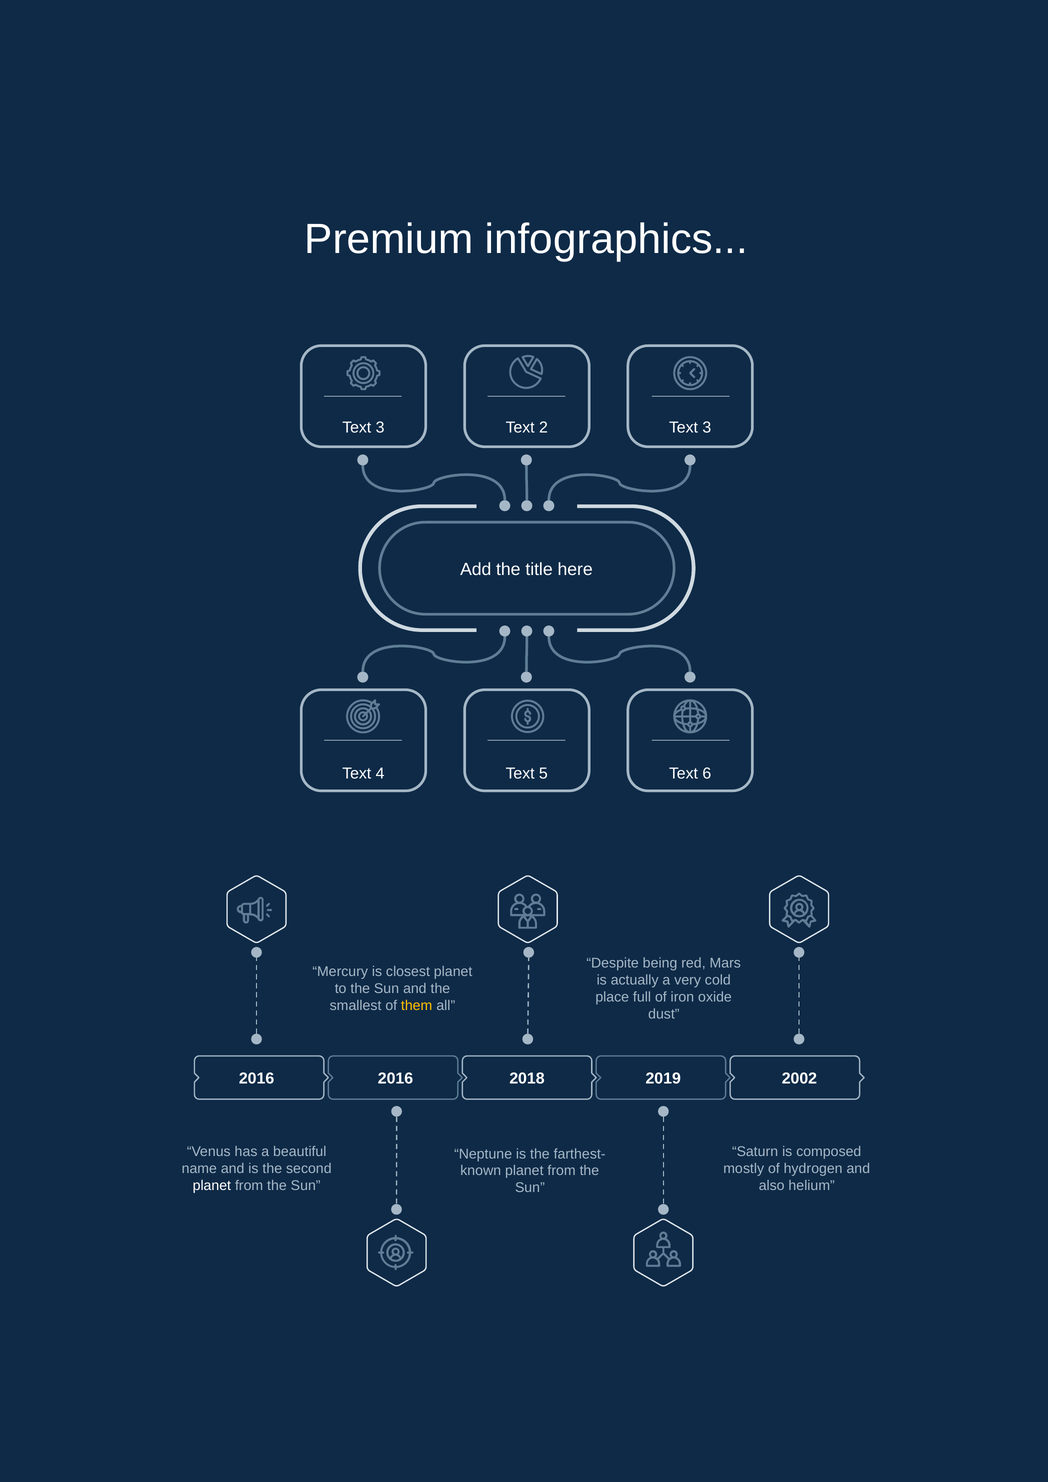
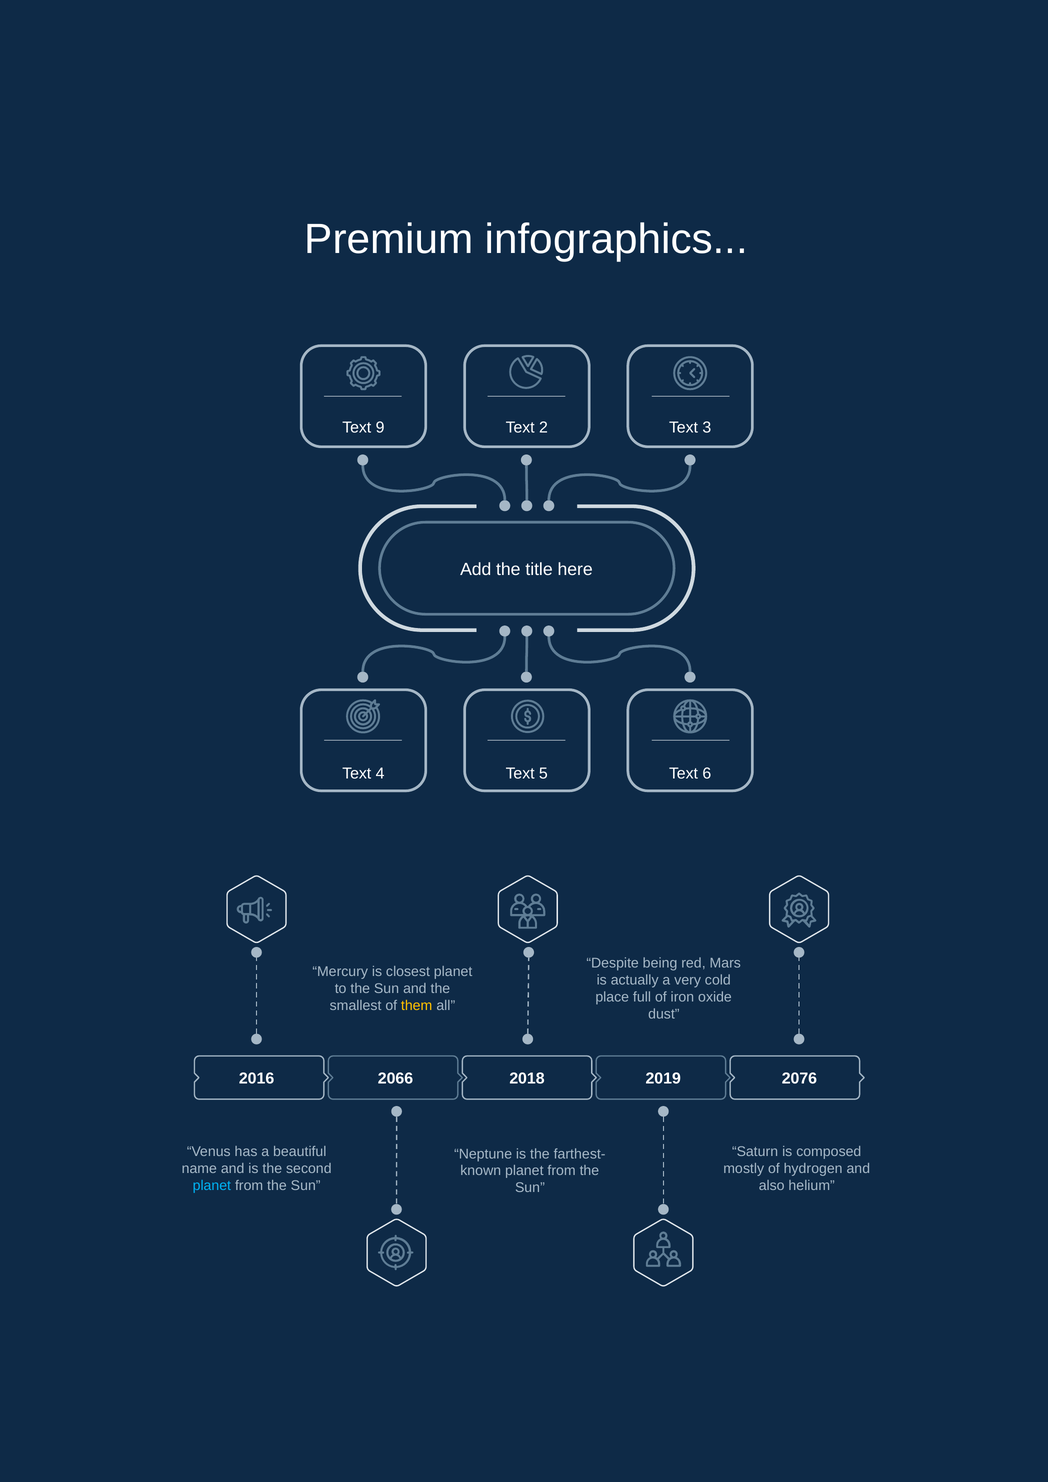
3: 3 -> 9 (380, 428)
2016 2016: 2016 -> 2066 (395, 1079)
2002: 2002 -> 2076 (799, 1079)
planet colour: white -> light blue (212, 1186)
